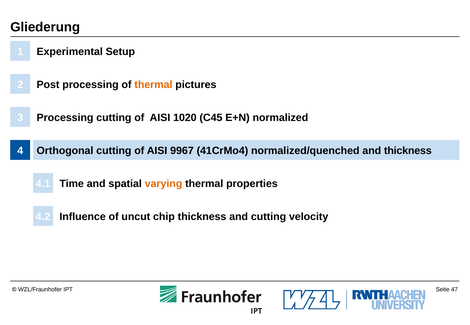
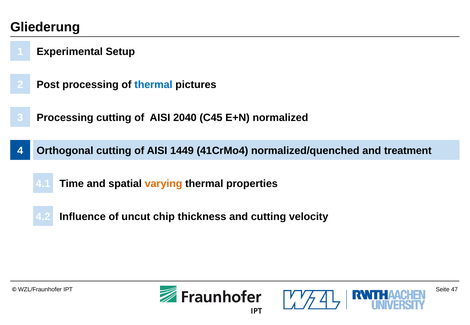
thermal colour: orange -> blue (153, 85)
1020: 1020 -> 2040 (185, 118)
9967: 9967 -> 1449 (182, 151)
and thickness: thickness -> treatment (408, 151)
